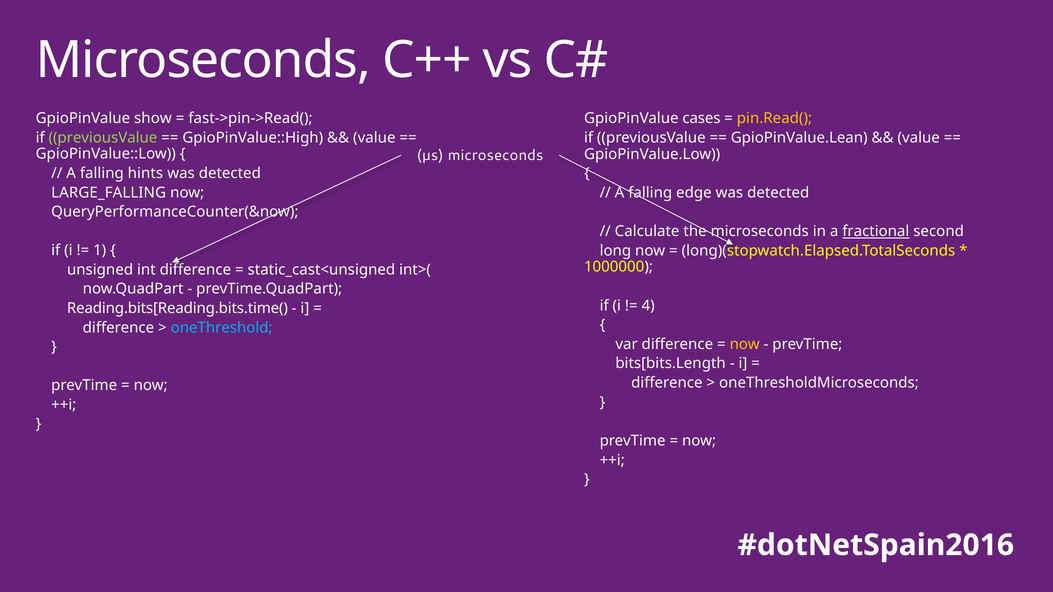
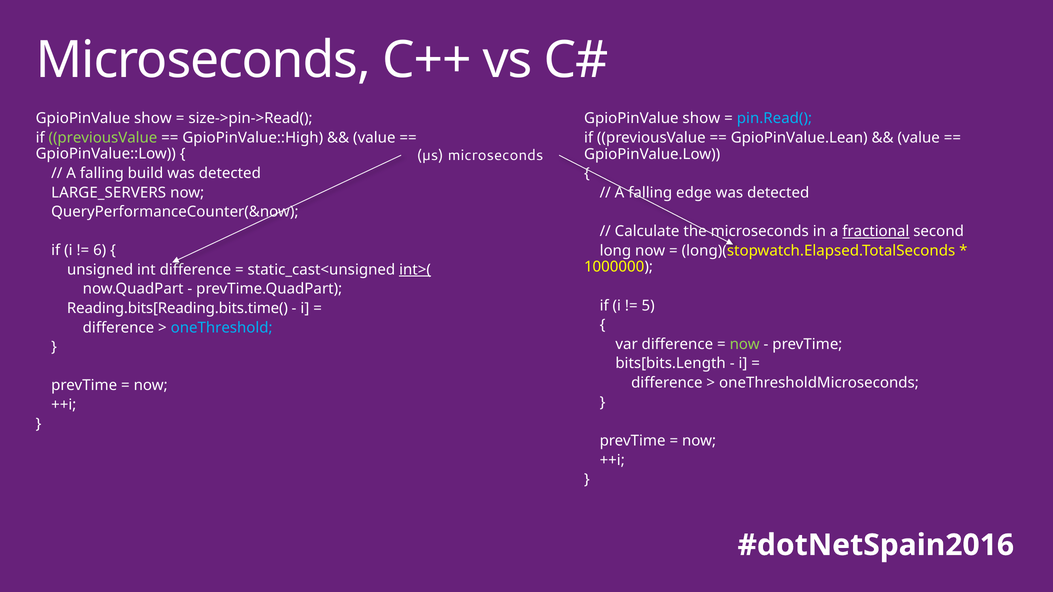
fast->pin->Read(: fast->pin->Read( -> size->pin->Read( (251, 118)
cases: cases -> show (701, 119)
pin.Read( colour: yellow -> light blue (774, 119)
hints: hints -> build (146, 173)
LARGE_FALLING: LARGE_FALLING -> LARGE_SERVERS (109, 193)
1: 1 -> 6 (100, 251)
int>( underline: none -> present (415, 270)
4: 4 -> 5 (648, 306)
now colour: yellow -> light green (745, 344)
